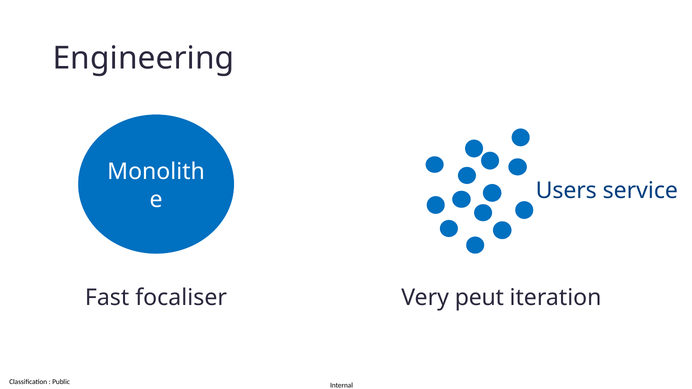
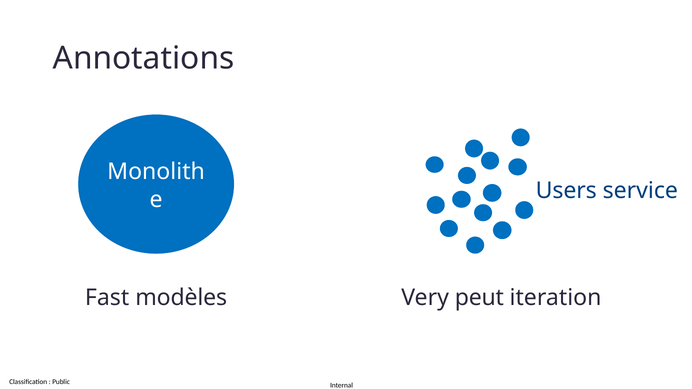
Engineering: Engineering -> Annotations (144, 58)
focaliser: focaliser -> modèles (181, 298)
